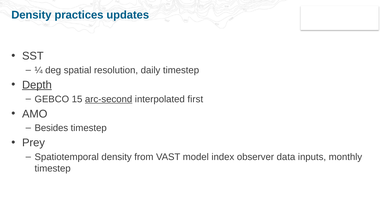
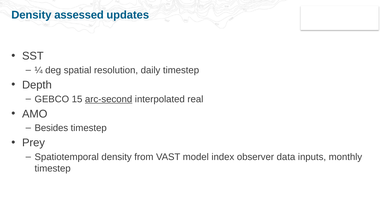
practices: practices -> assessed (79, 15)
Depth underline: present -> none (37, 85)
first: first -> real (195, 99)
